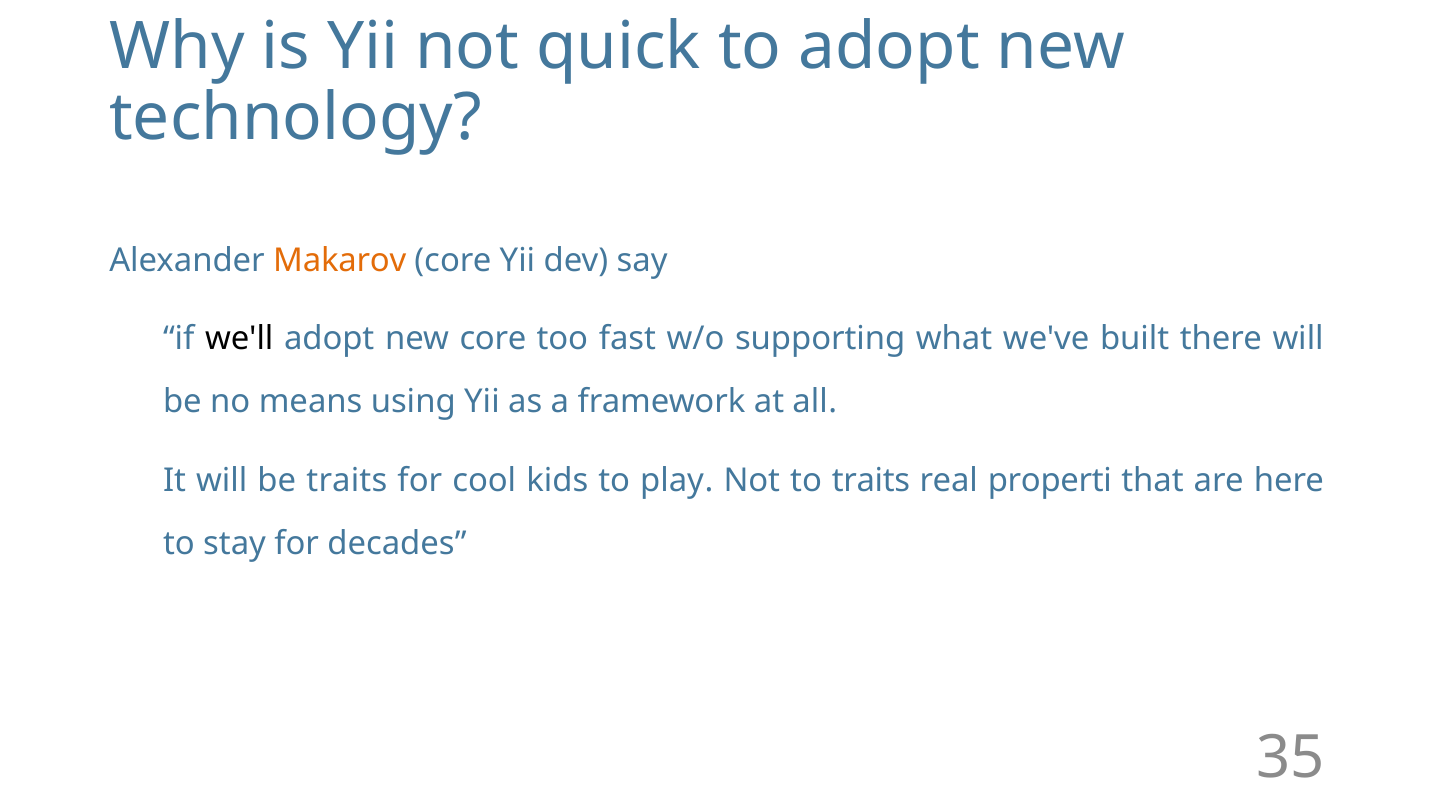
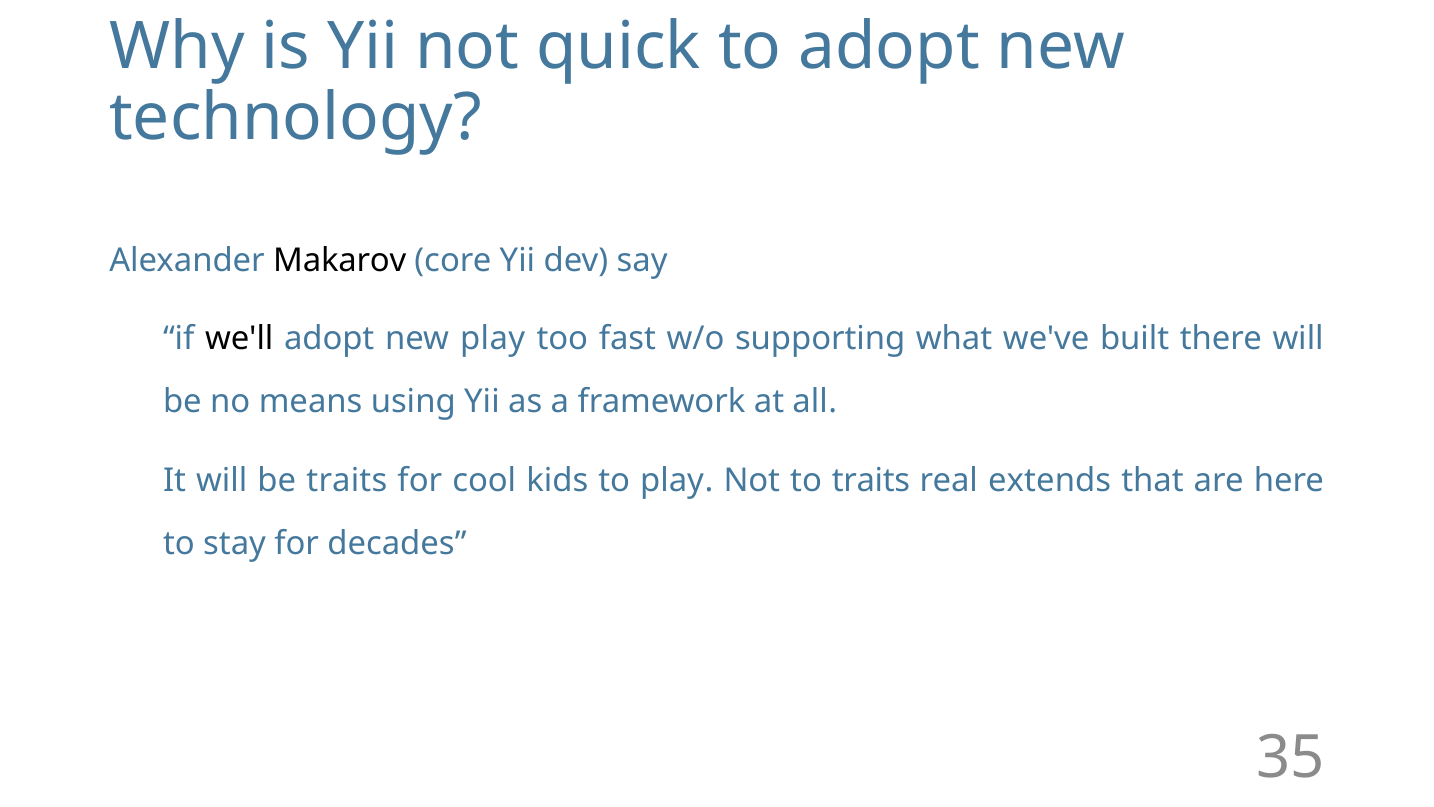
Makarov colour: orange -> black (340, 260)
new core: core -> play (493, 339)
properti: properti -> extends (1050, 480)
